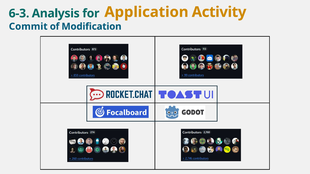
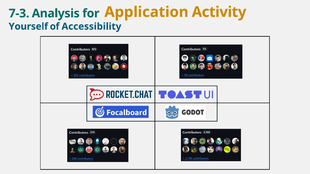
6-3: 6-3 -> 7-3 (19, 13)
Commit: Commit -> Yourself (28, 27)
Modification: Modification -> Accessibility (91, 27)
